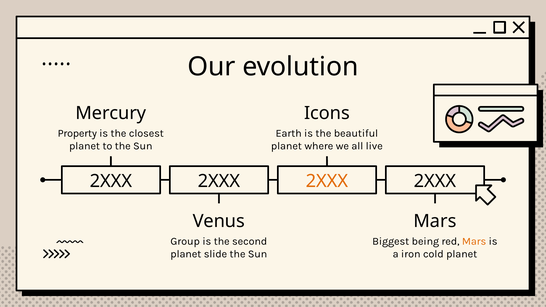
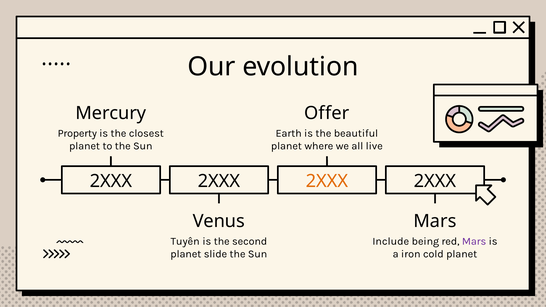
Icons: Icons -> Offer (327, 113)
Group: Group -> Tuyến (185, 241)
Biggest: Biggest -> Include (391, 241)
Mars colour: orange -> purple (474, 241)
